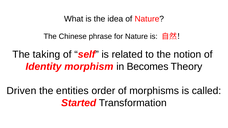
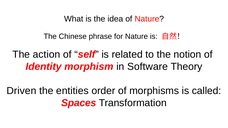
taking: taking -> action (47, 54)
Becomes: Becomes -> Software (148, 67)
Started: Started -> Spaces (79, 103)
